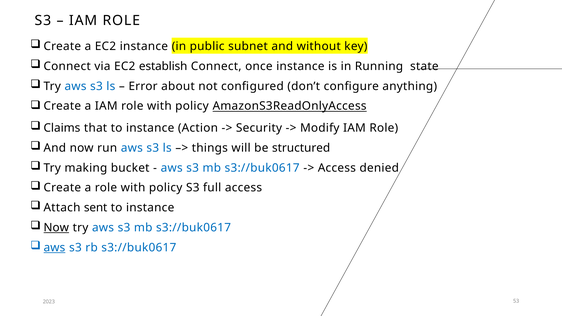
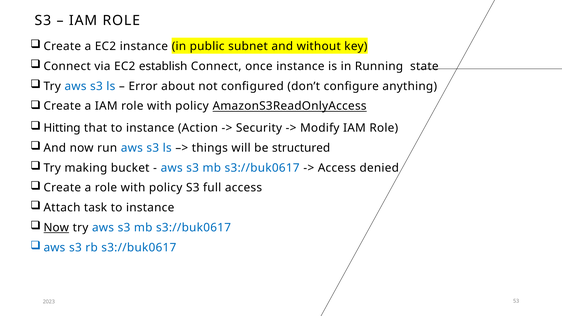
Claims: Claims -> Hitting (62, 128)
sent: sent -> task (96, 208)
aws underline: present -> none (54, 248)
